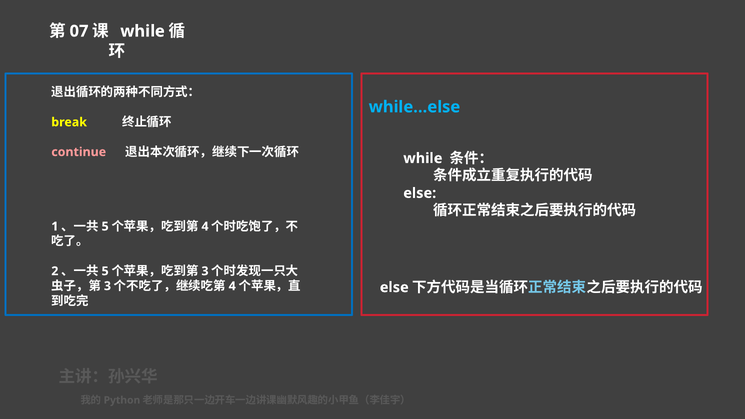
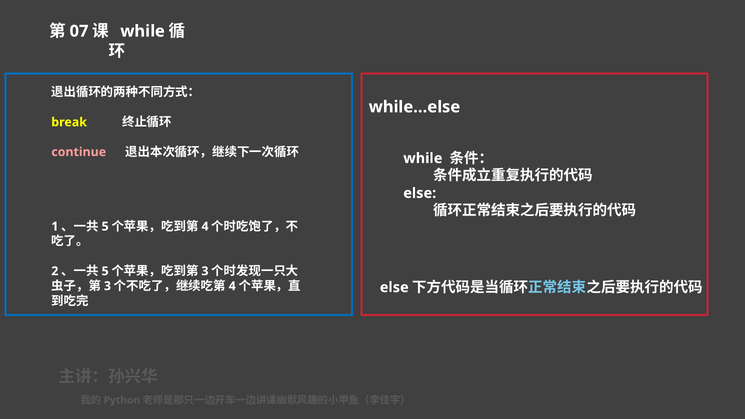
while…else colour: light blue -> white (414, 107)
